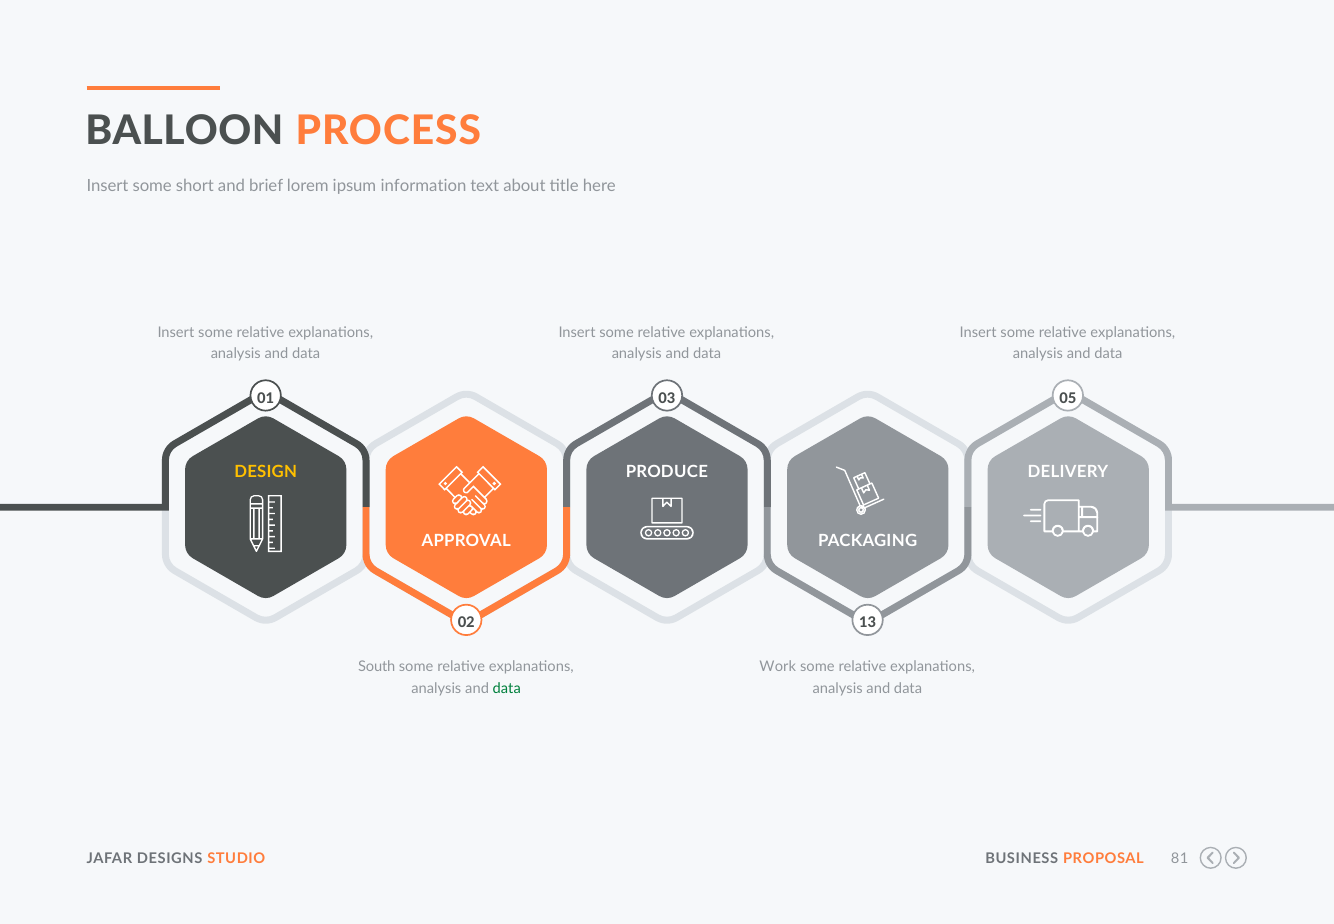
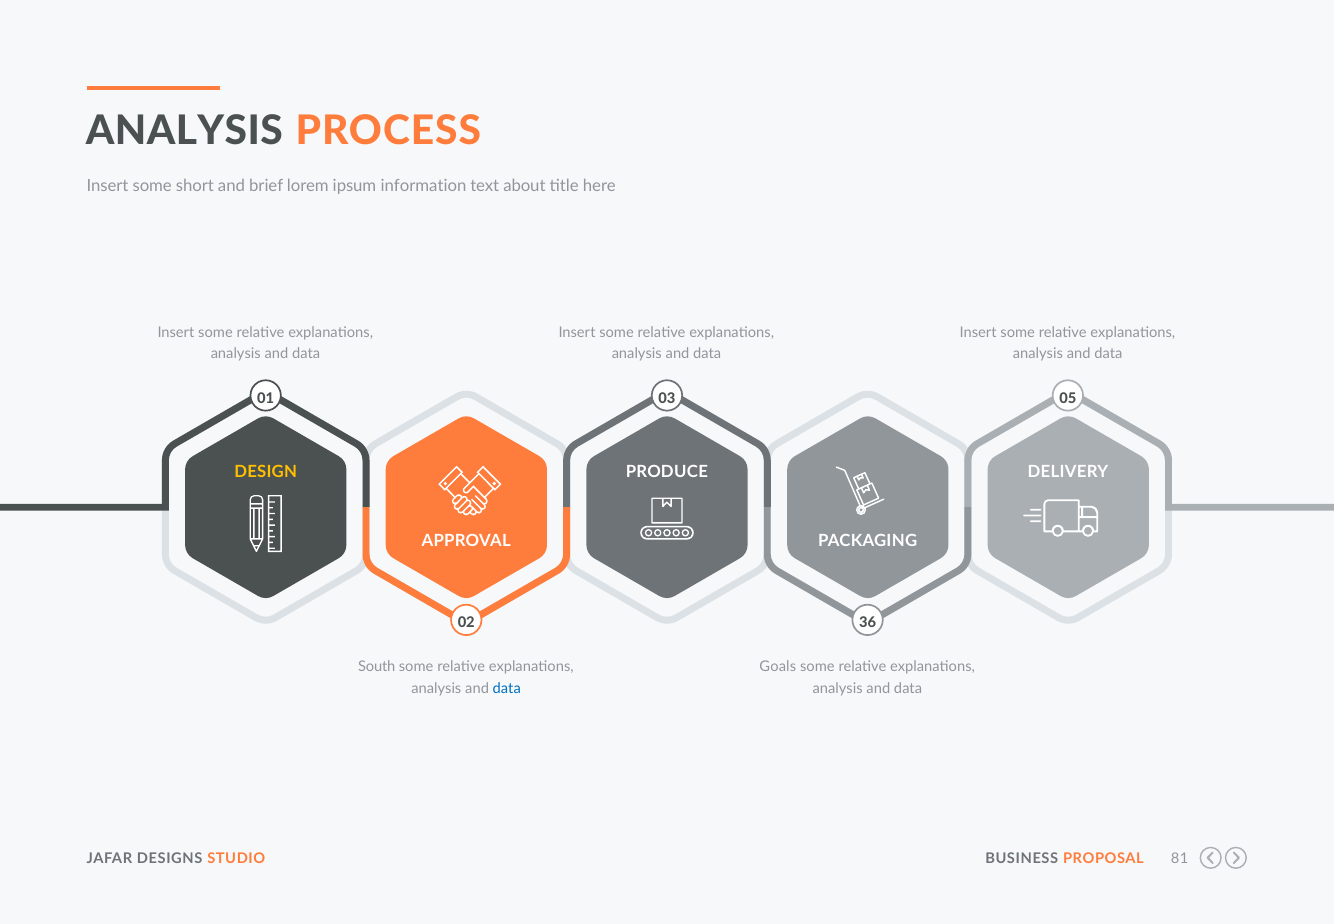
BALLOON: BALLOON -> ANALYSIS (184, 131)
13: 13 -> 36 (868, 623)
Work: Work -> Goals (778, 667)
data colour: green -> blue (507, 688)
